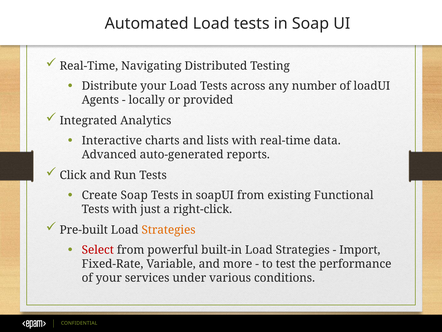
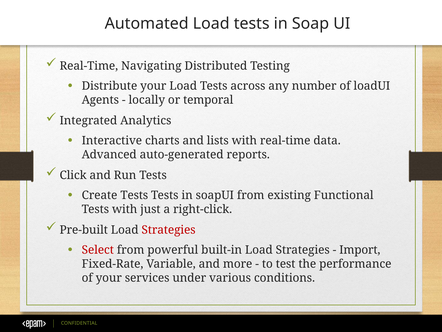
provided: provided -> temporal (208, 100)
Create Soap: Soap -> Tests (134, 195)
Strategies colour: orange -> red (169, 230)
